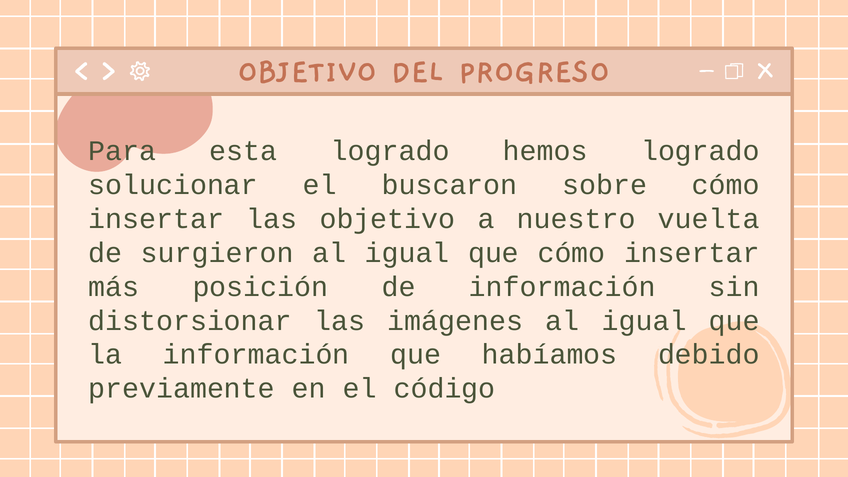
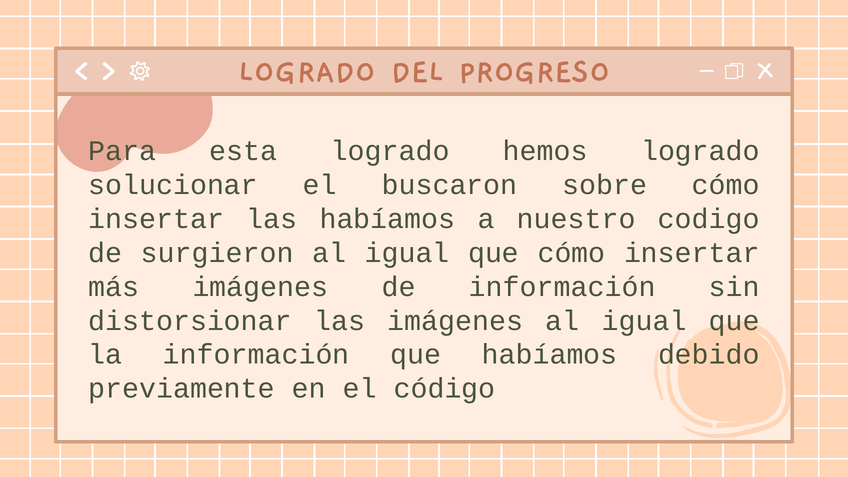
OBJETIVO: OBJETIVO -> LOGRADO (307, 70)
las objetivo: objetivo -> habíamos (387, 219)
vuelta: vuelta -> codigo (709, 219)
más posición: posición -> imágenes (260, 287)
